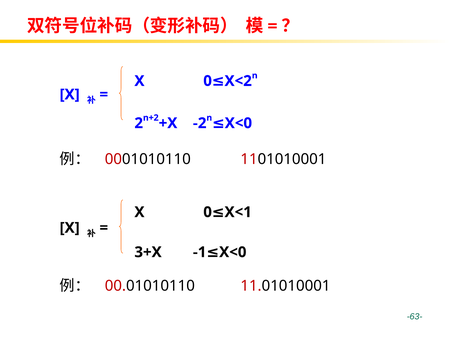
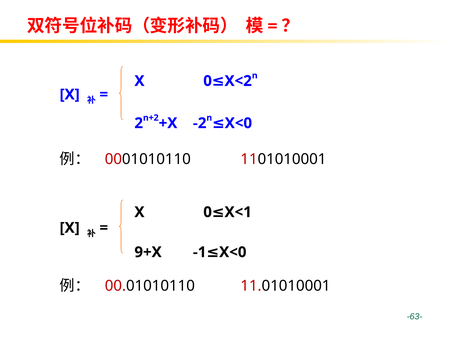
3+X: 3+X -> 9+X (148, 252)
